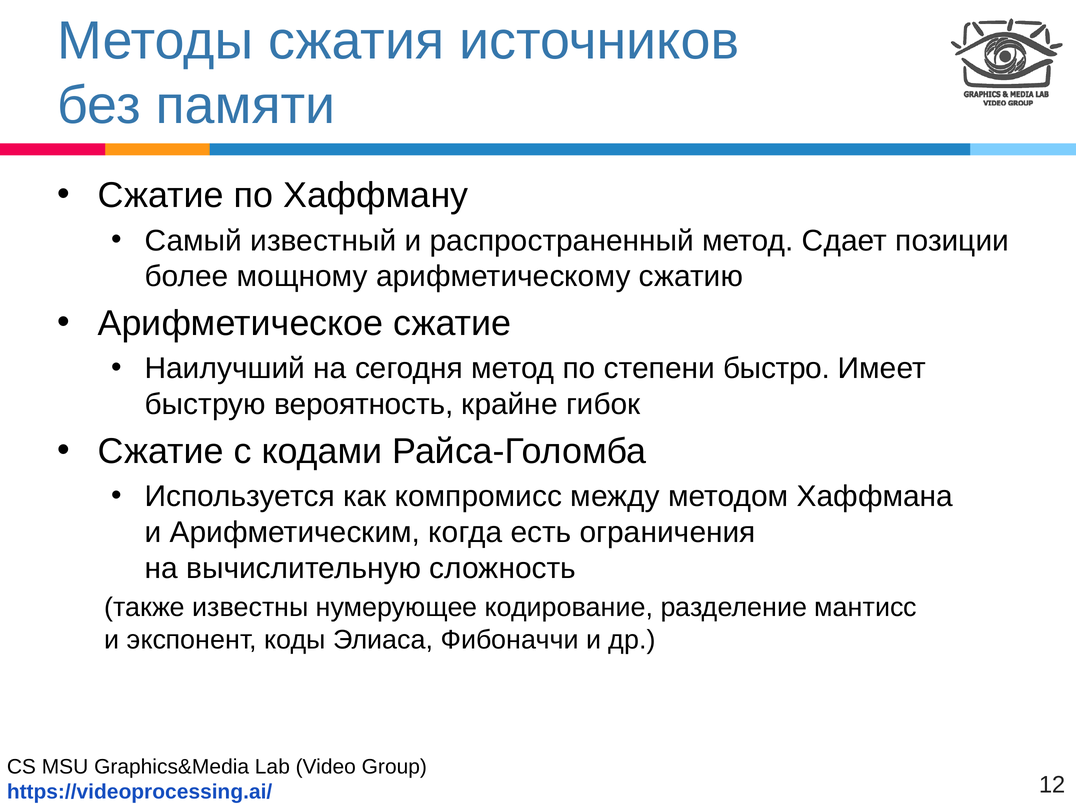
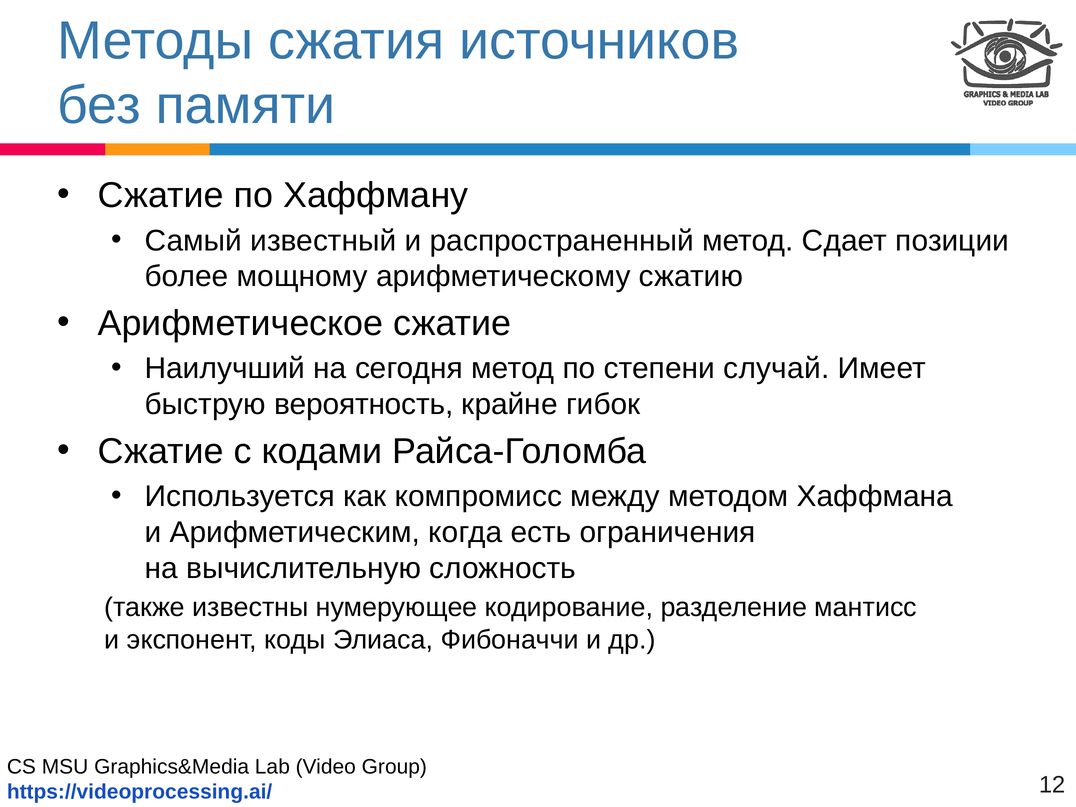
быстро: быстро -> случай (776, 369)
